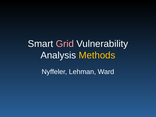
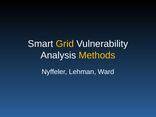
Grid colour: pink -> yellow (65, 44)
